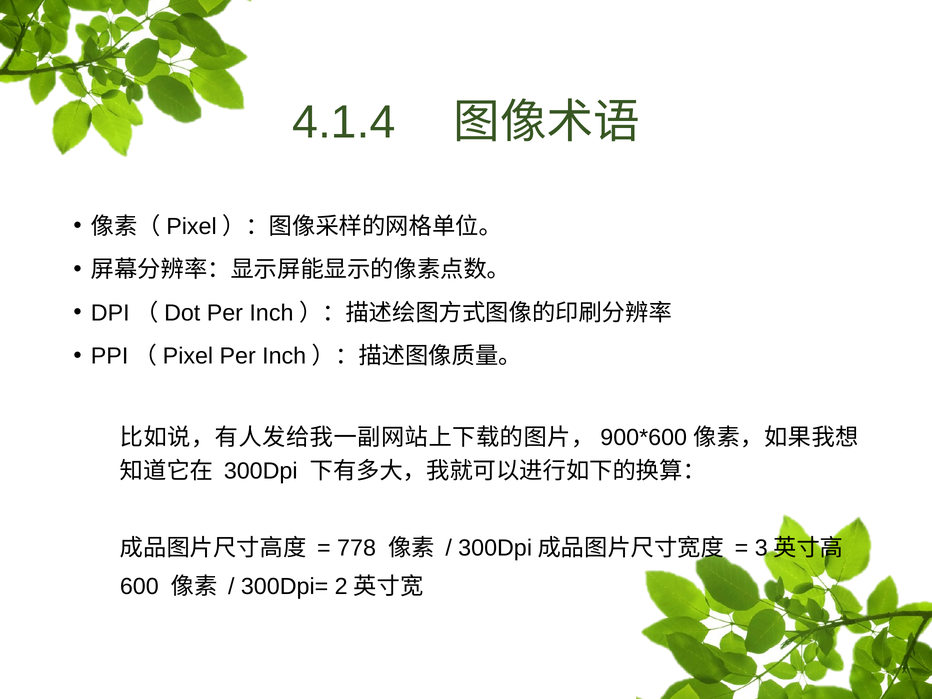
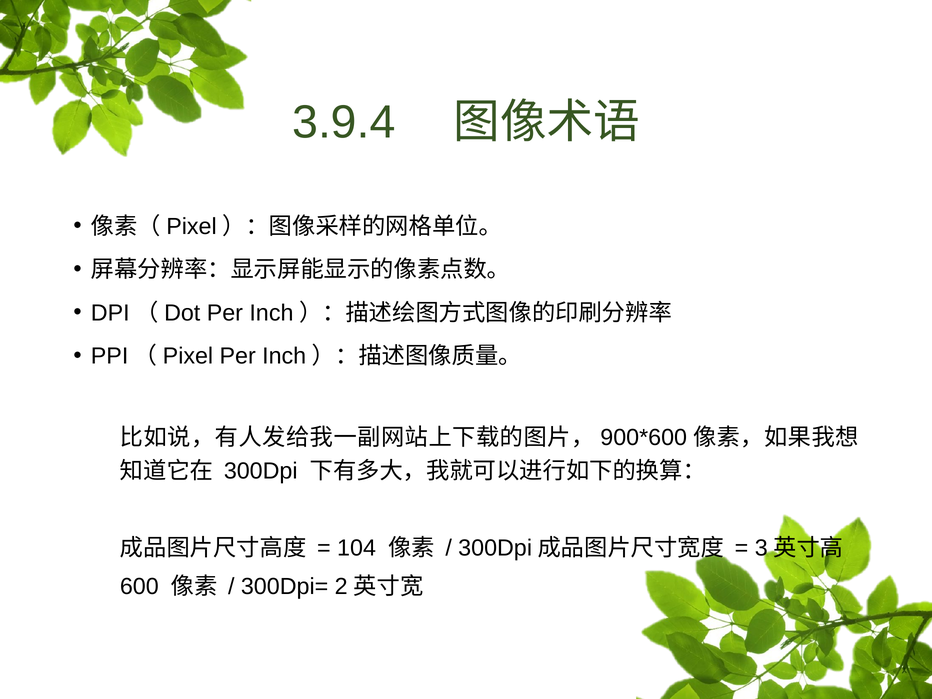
4.1.4: 4.1.4 -> 3.9.4 (344, 122)
778: 778 -> 104 (357, 548)
